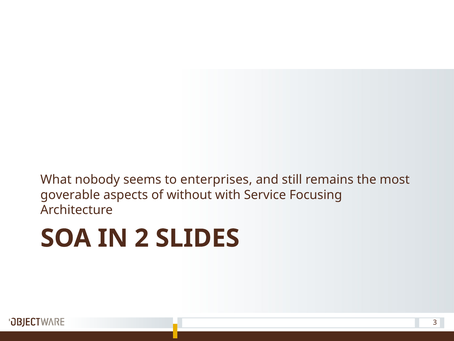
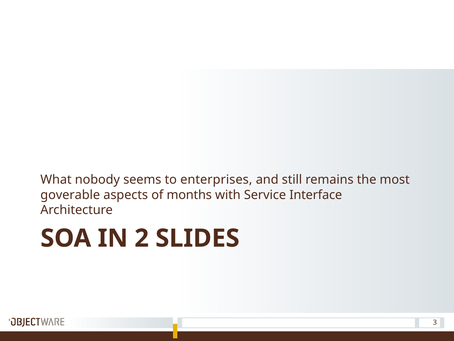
without: without -> months (189, 195)
Focusing: Focusing -> Interface (316, 195)
